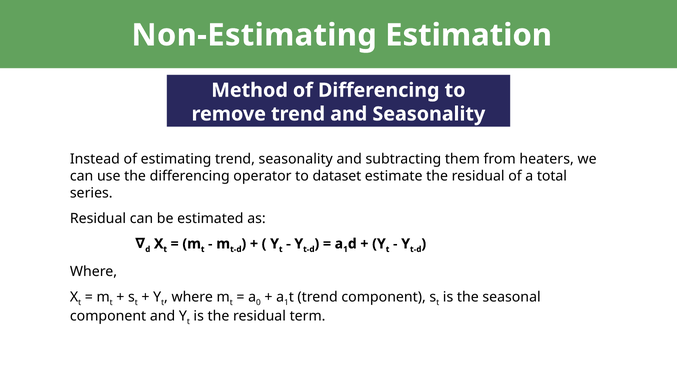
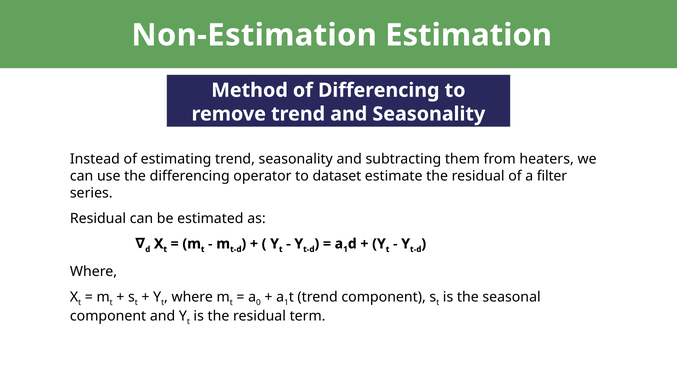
Non-Estimating: Non-Estimating -> Non-Estimation (254, 35)
total: total -> filter (552, 176)
